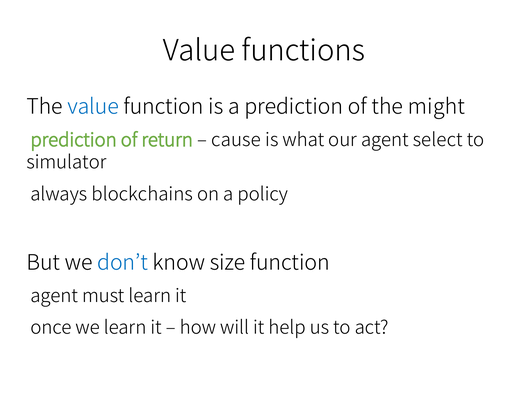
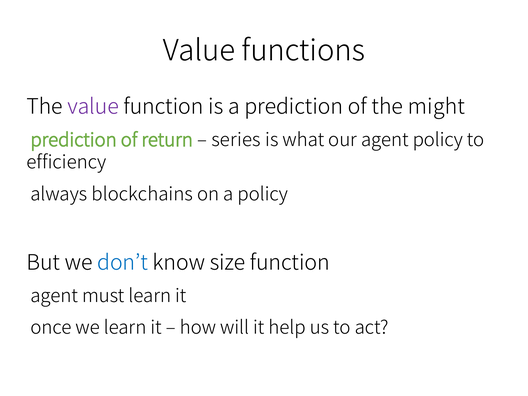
value colour: blue -> purple (93, 107)
cause: cause -> series (236, 140)
agent select: select -> policy (438, 140)
simulator: simulator -> efficiency (66, 162)
